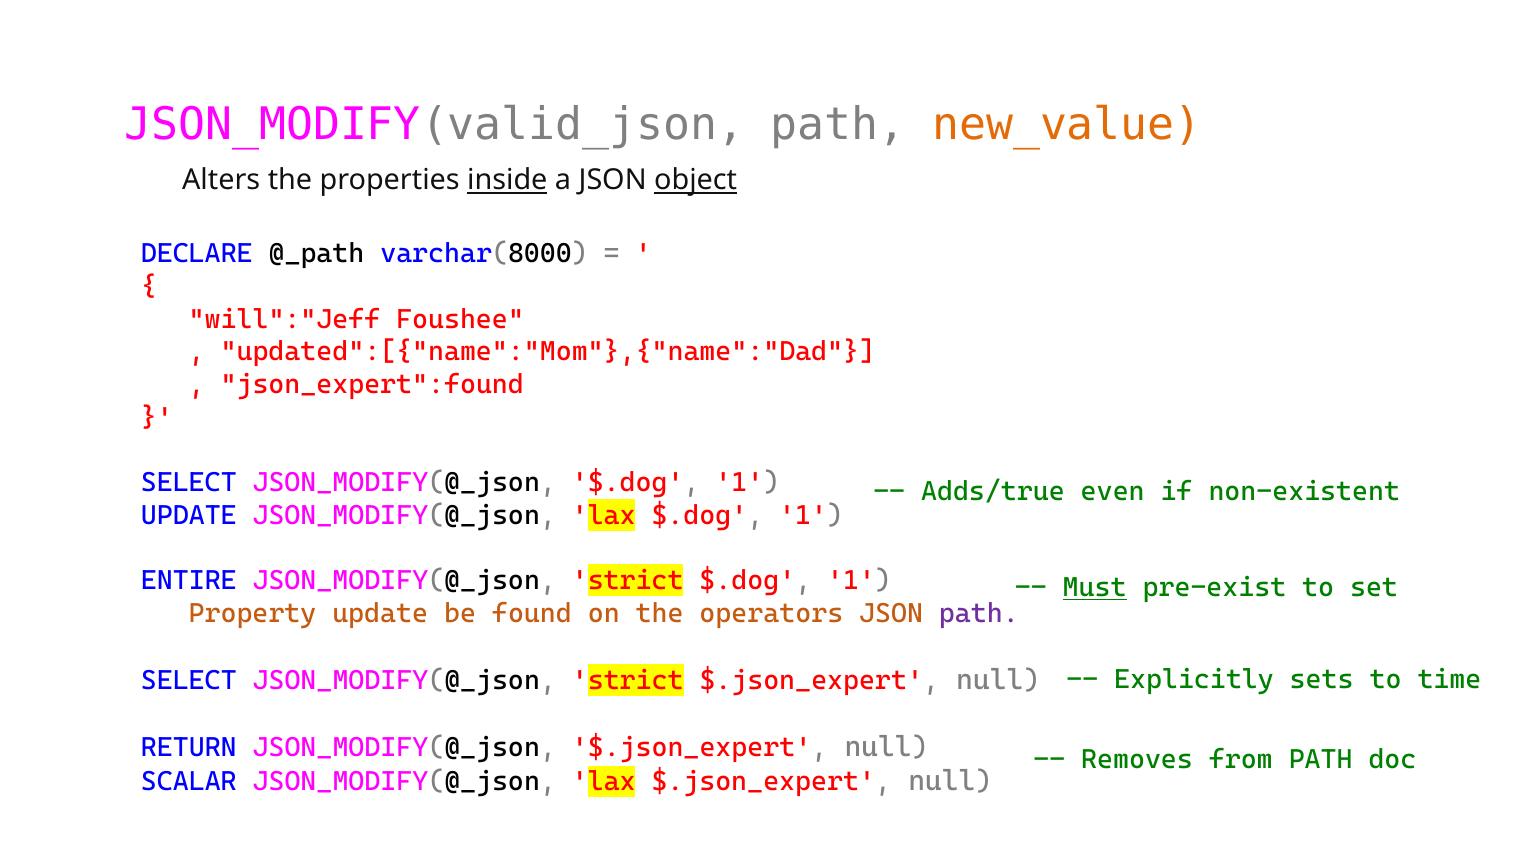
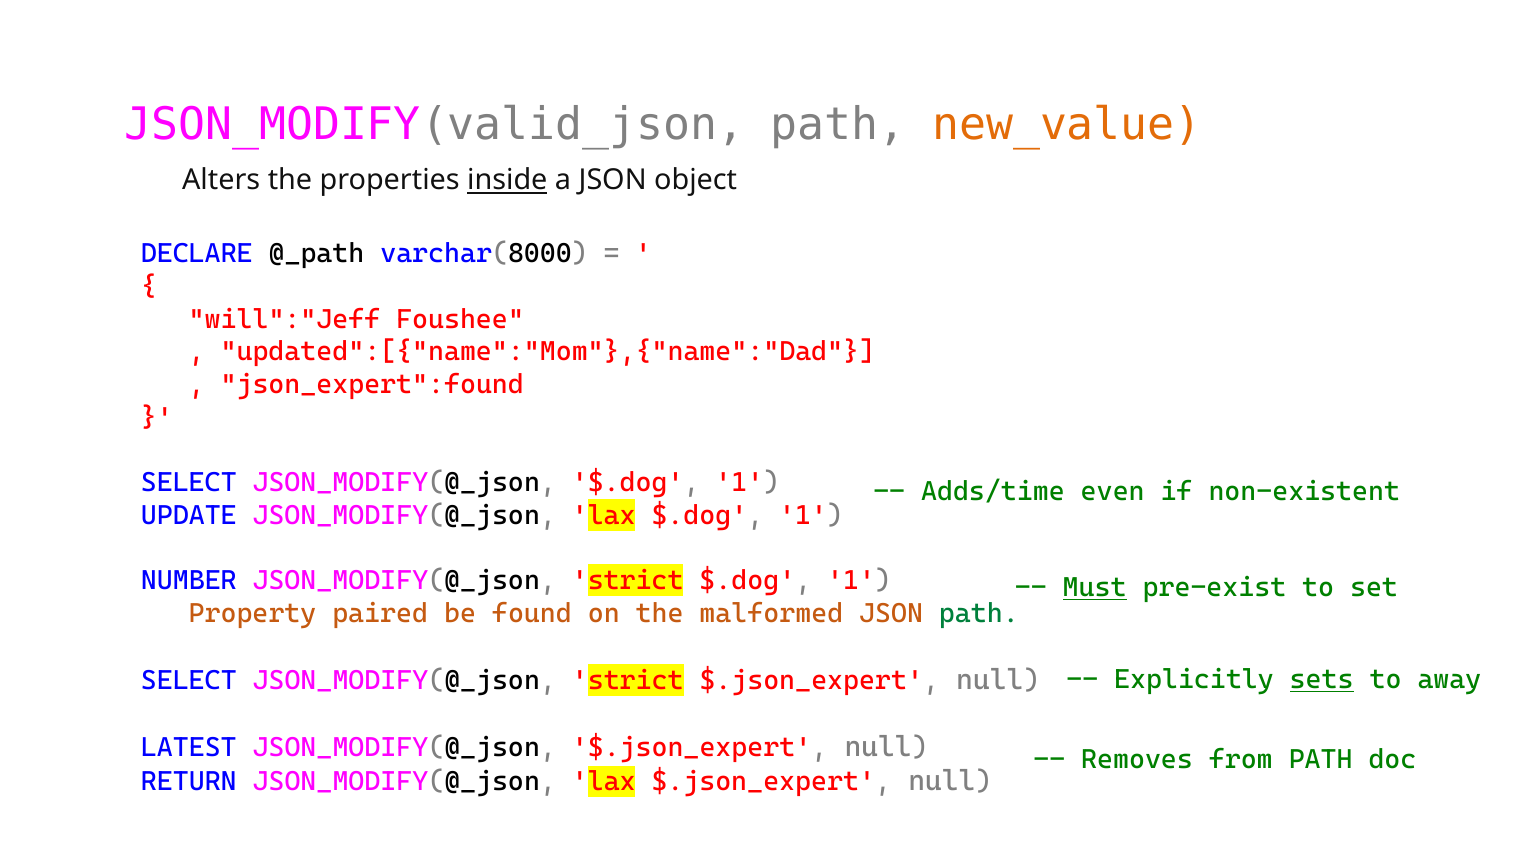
object underline: present -> none (696, 180)
Adds/true: Adds/true -> Adds/time (993, 491)
ENTIRE: ENTIRE -> NUMBER (189, 581)
Property update: update -> paired (380, 613)
operators: operators -> malformed (771, 613)
path colour: purple -> green (979, 613)
sets underline: none -> present (1322, 680)
time: time -> away (1449, 680)
RETURN: RETURN -> LATEST (189, 747)
SCALAR: SCALAR -> RETURN (189, 782)
